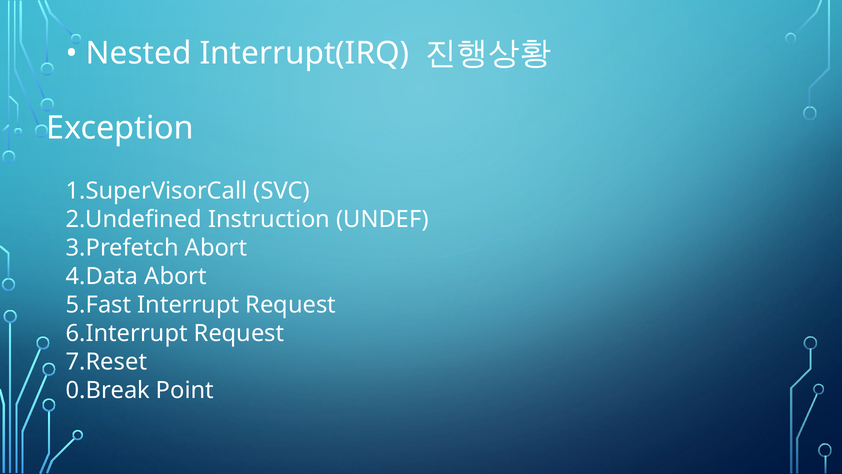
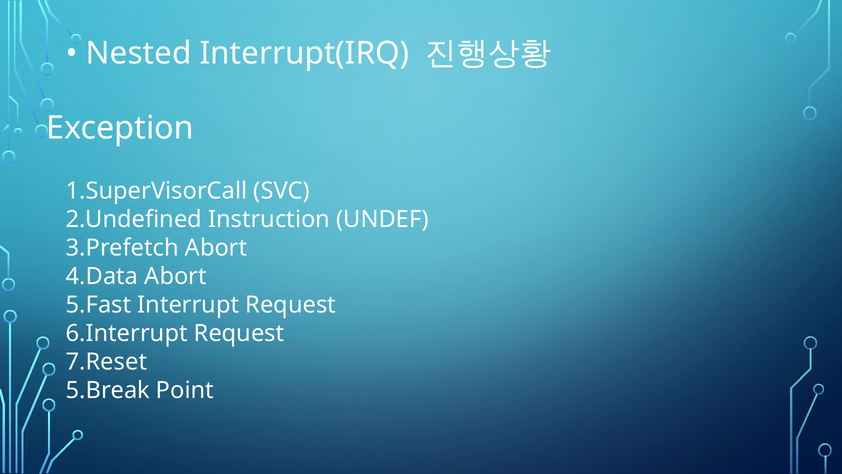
0.Break: 0.Break -> 5.Break (108, 390)
